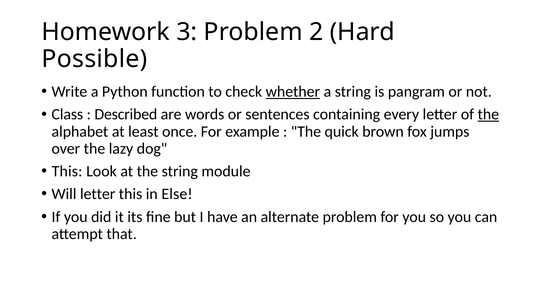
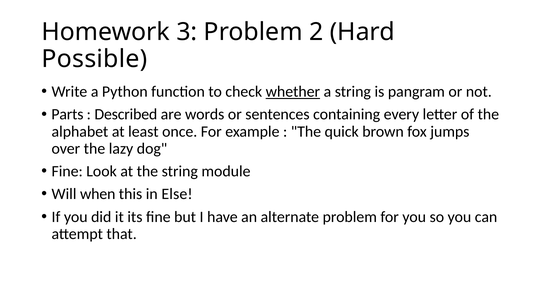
Class: Class -> Parts (67, 115)
the underline: present -> none (488, 115)
This: This -> Fine (67, 172)
Will letter: letter -> when (98, 194)
